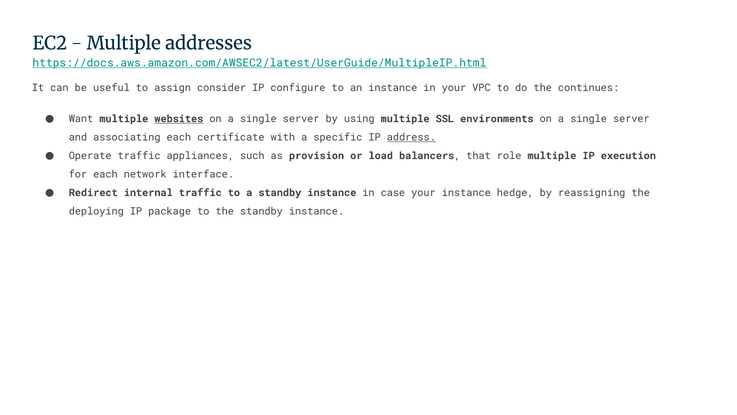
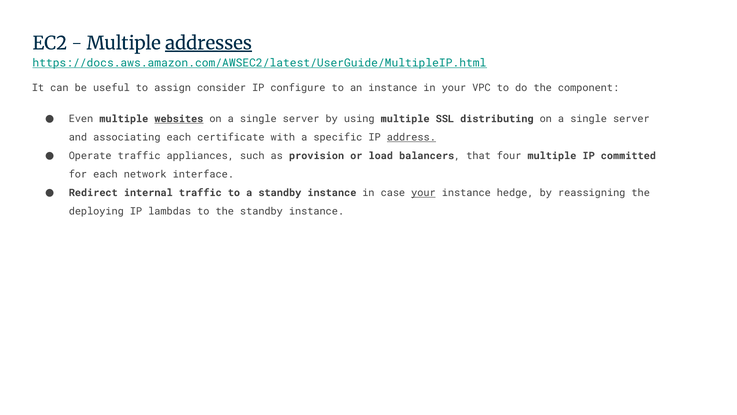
addresses underline: none -> present (209, 43)
continues: continues -> component (589, 88)
Want: Want -> Even (81, 119)
environments: environments -> distributing (497, 119)
role: role -> four (509, 156)
execution: execution -> committed (628, 156)
your underline: none -> present (423, 192)
package: package -> lambdas (170, 211)
